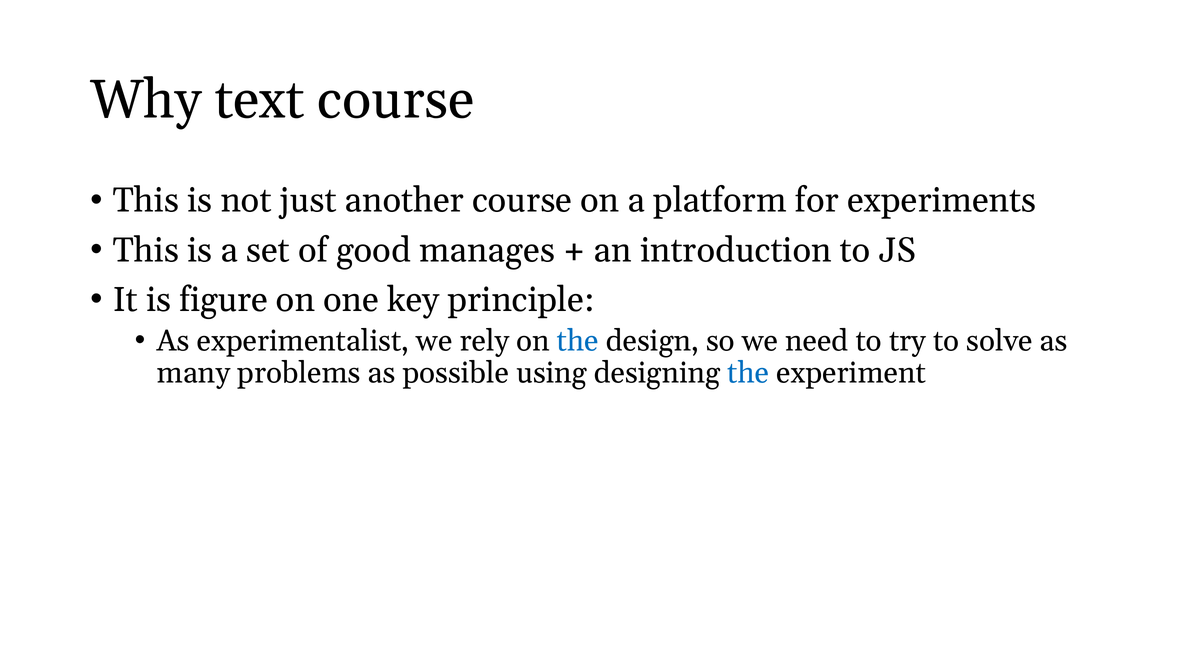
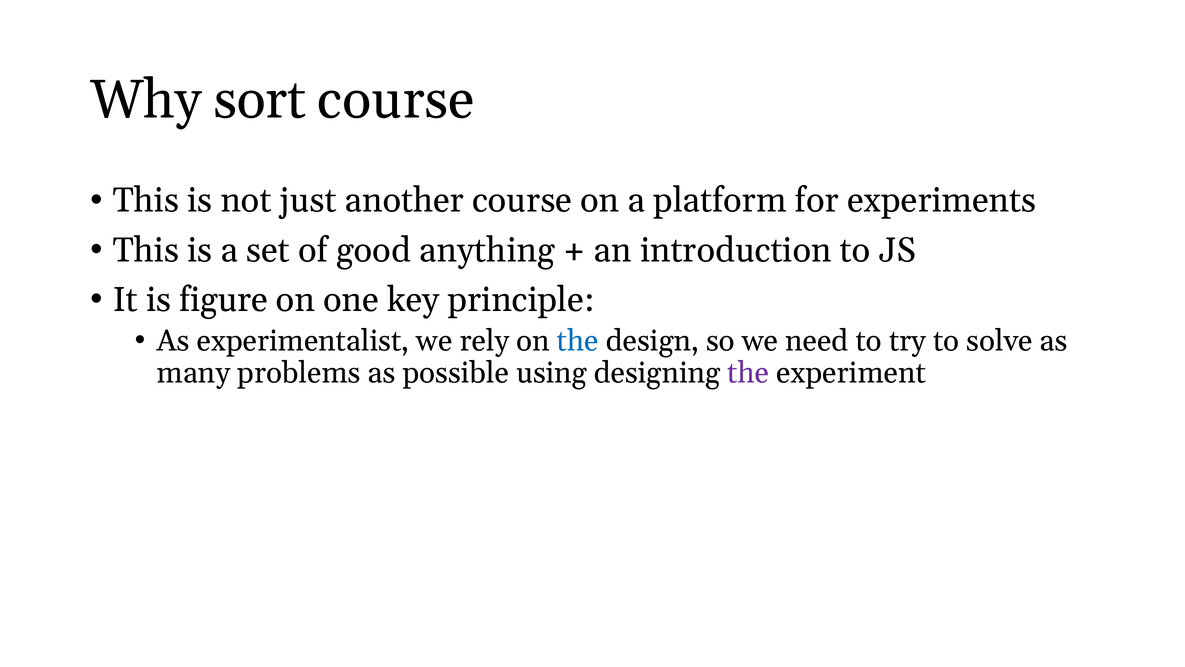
text: text -> sort (260, 100)
manages: manages -> anything (487, 250)
the colour: blue -> purple (748, 373)
